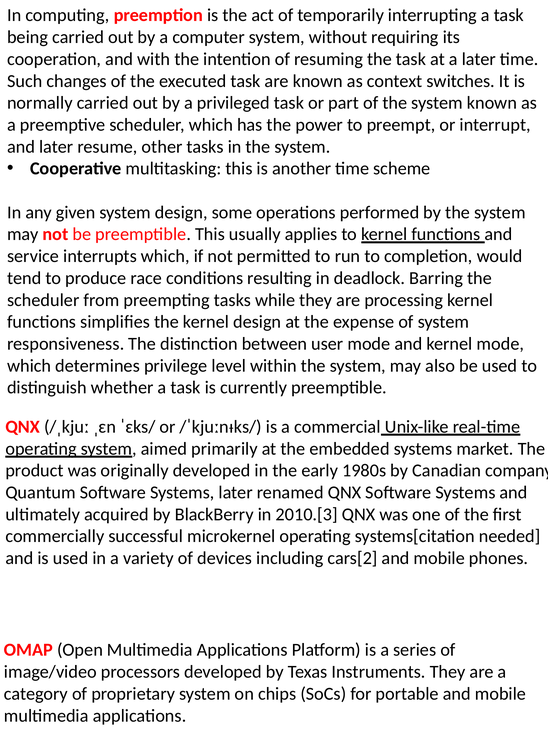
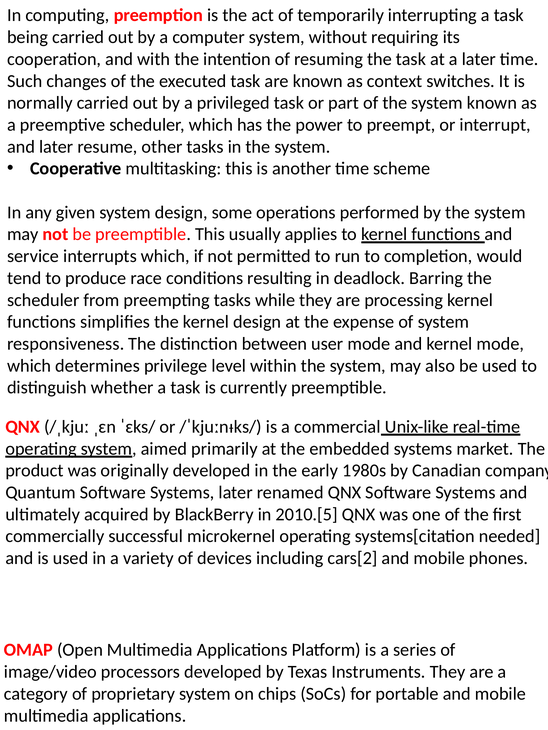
2010.[3: 2010.[3 -> 2010.[5 (307, 515)
